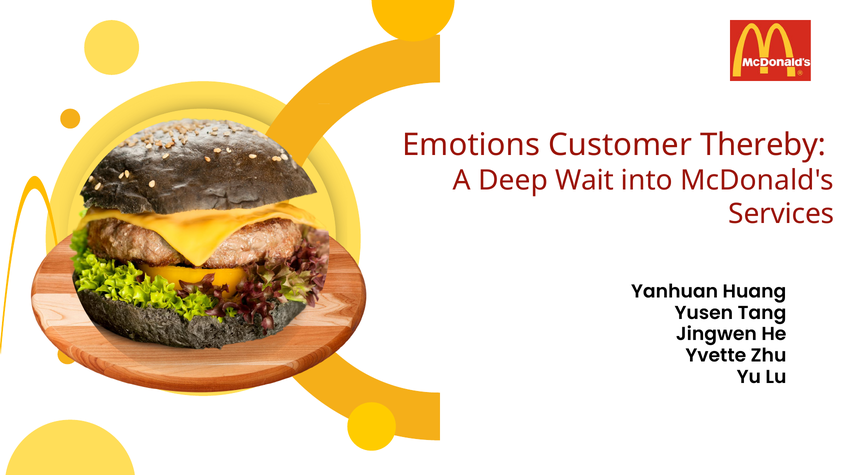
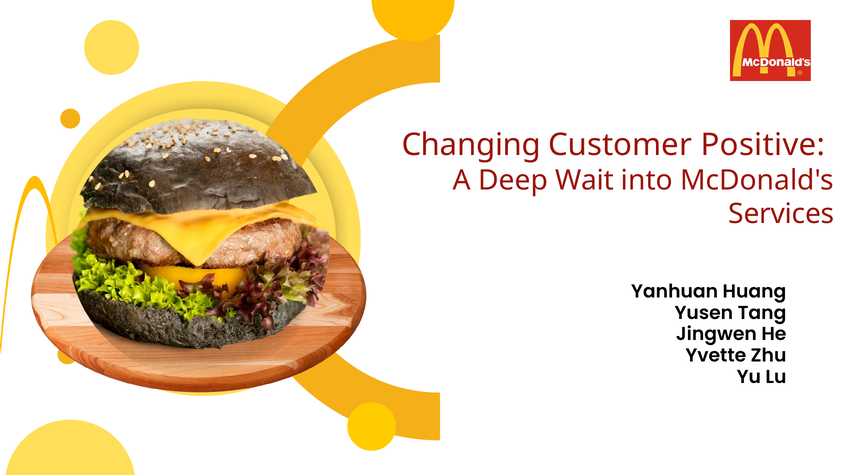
Emotions: Emotions -> Changing (471, 145)
Thereby: Thereby -> Positive (763, 145)
